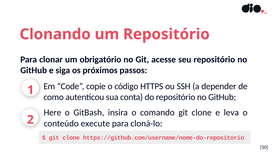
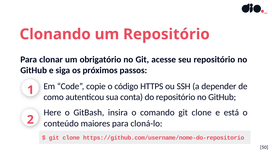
leva: leva -> está (231, 113)
execute: execute -> maiores (95, 123)
